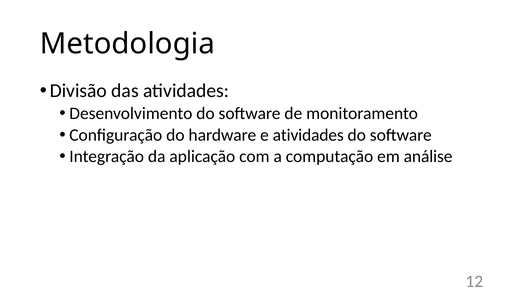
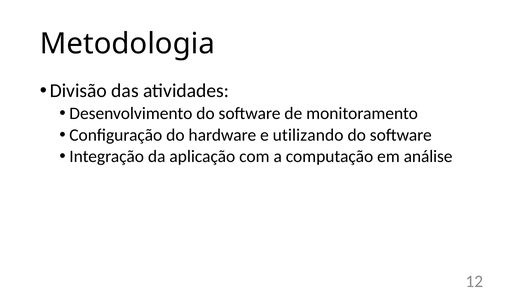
e atividades: atividades -> utilizando (308, 135)
